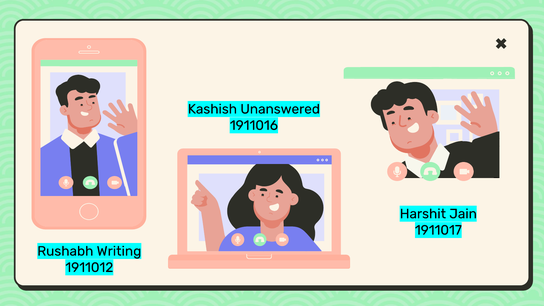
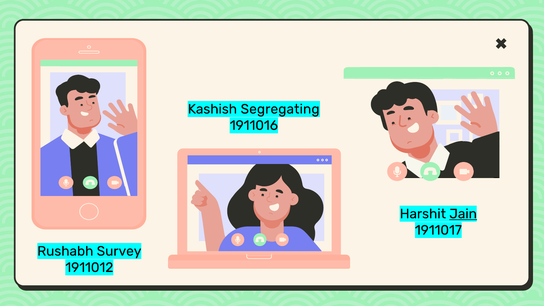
Unanswered: Unanswered -> Segregating (280, 109)
Jain underline: none -> present (463, 214)
Writing: Writing -> Survey (119, 251)
